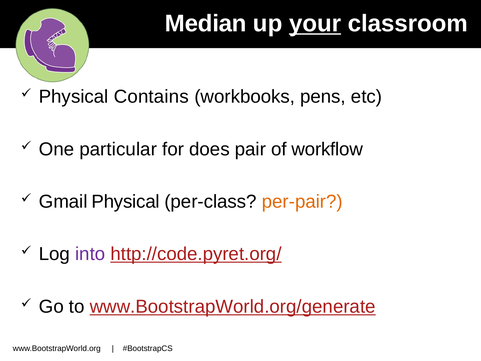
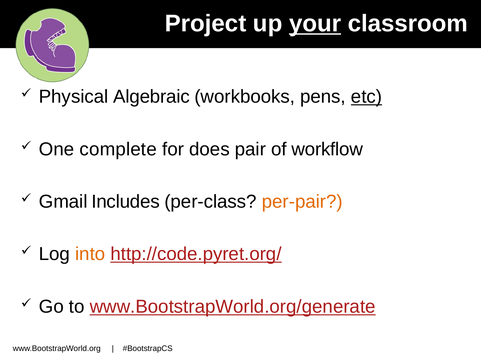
Median: Median -> Project (206, 24)
Contains: Contains -> Algebraic (152, 97)
etc underline: none -> present (367, 97)
particular: particular -> complete (118, 149)
Gmail Physical: Physical -> Includes (126, 202)
into colour: purple -> orange (90, 254)
